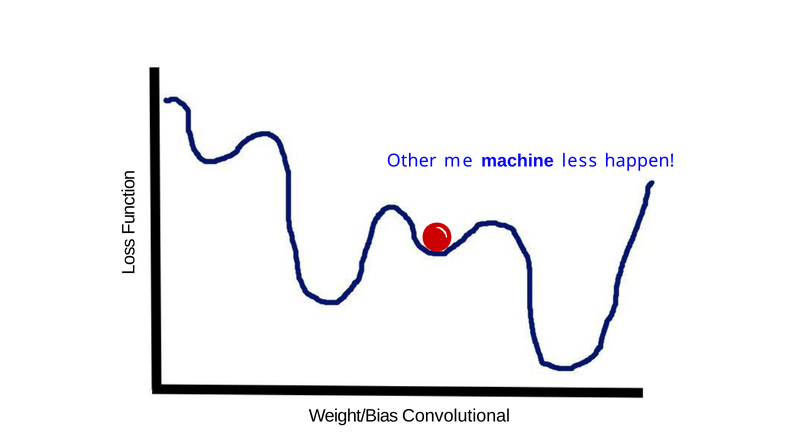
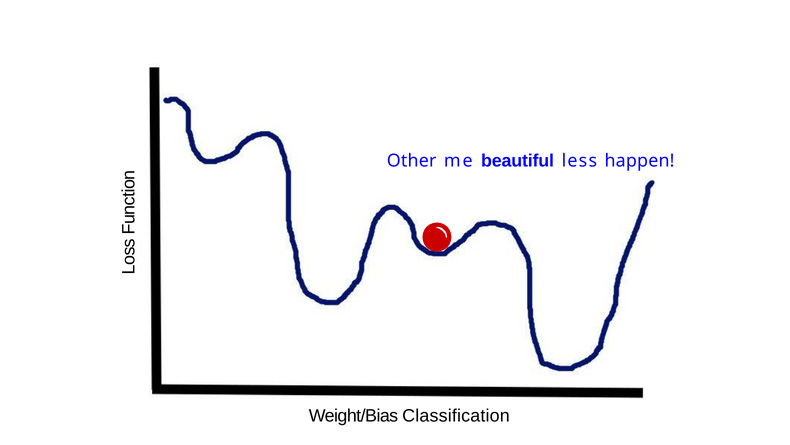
machine: machine -> beautiful (518, 161)
Convolutional: Convolutional -> Classification (456, 415)
